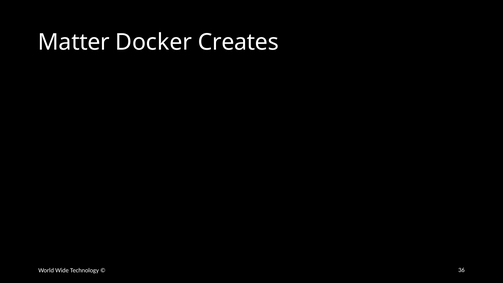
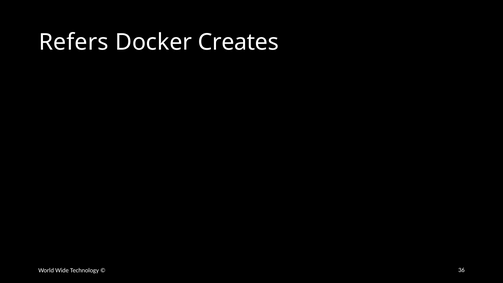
Matter: Matter -> Refers (74, 42)
